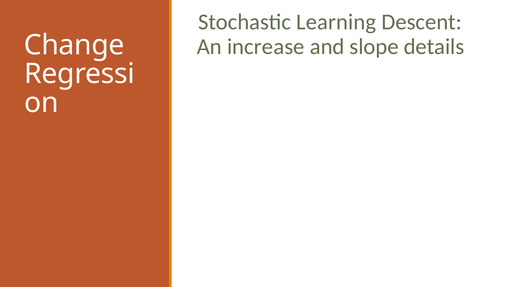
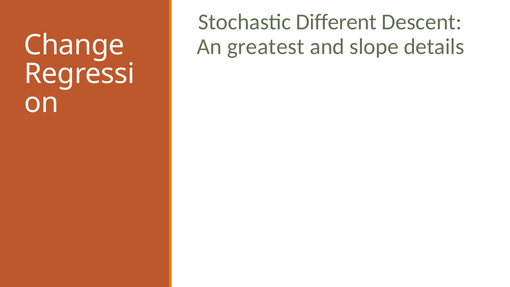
Learning: Learning -> Different (336, 22)
increase: increase -> greatest (266, 47)
